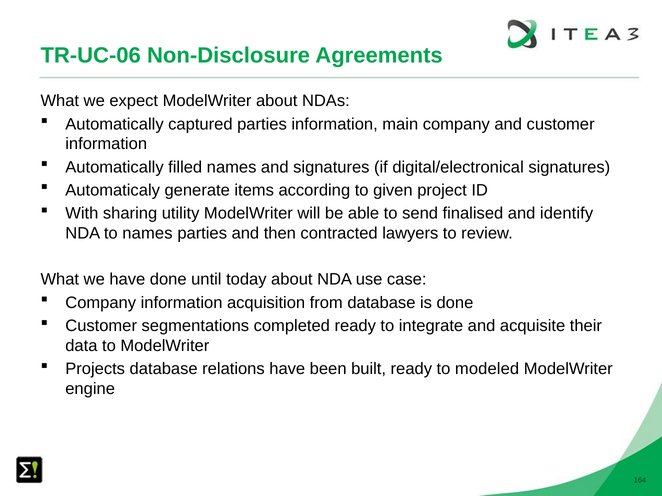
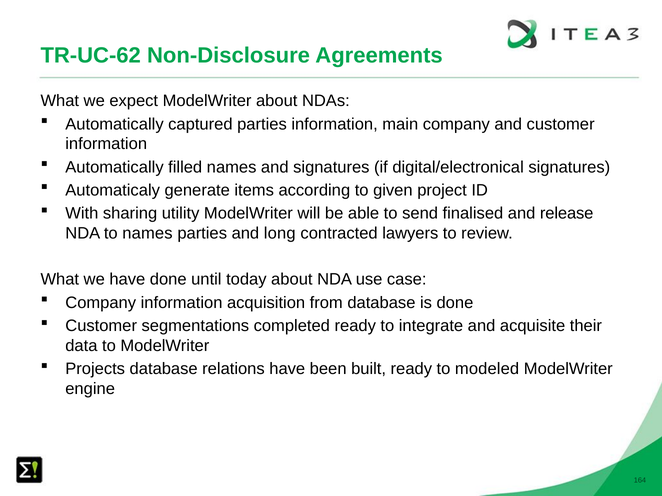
TR-UC-06: TR-UC-06 -> TR-UC-62 (91, 55)
identify: identify -> release (567, 214)
then: then -> long (280, 233)
